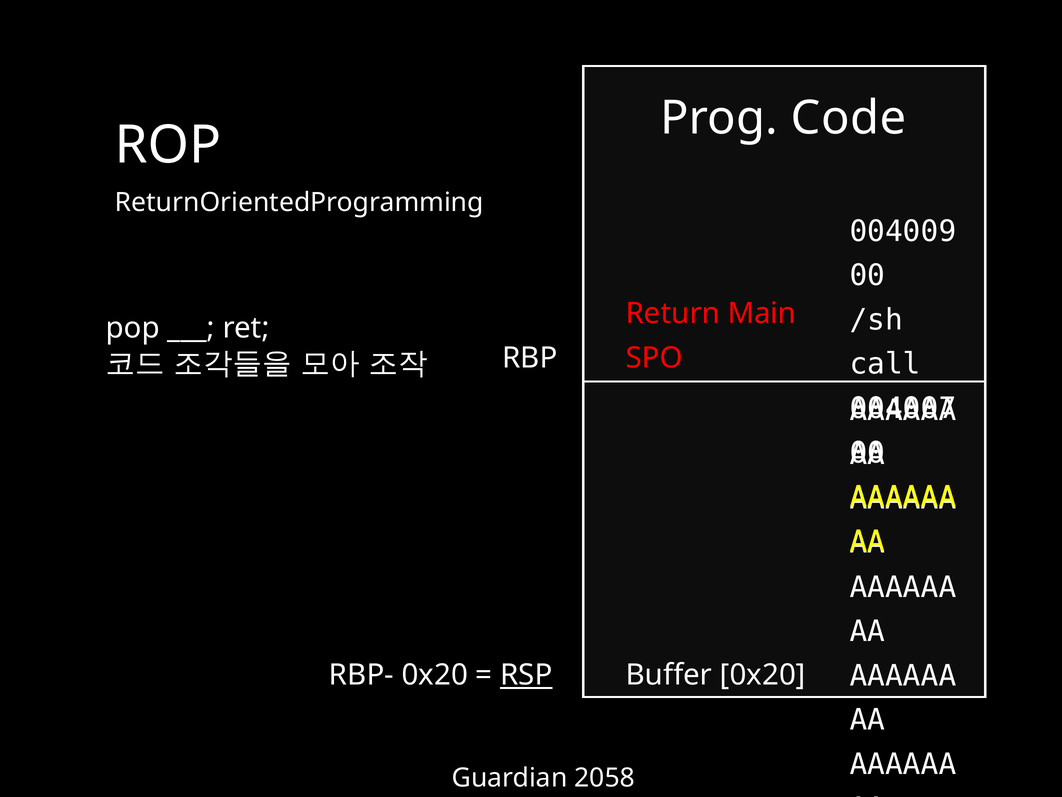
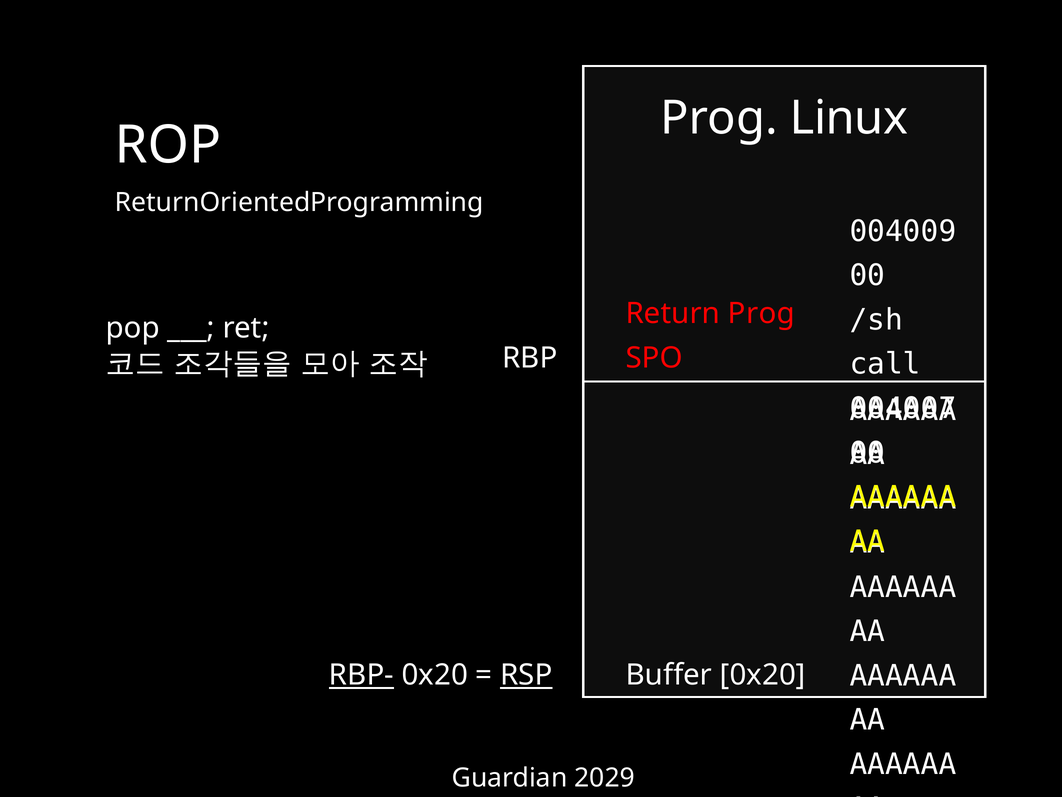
Code: Code -> Linux (849, 118)
Return Main: Main -> Prog (761, 313)
RBP- underline: none -> present (361, 675)
2058: 2058 -> 2029 (605, 778)
